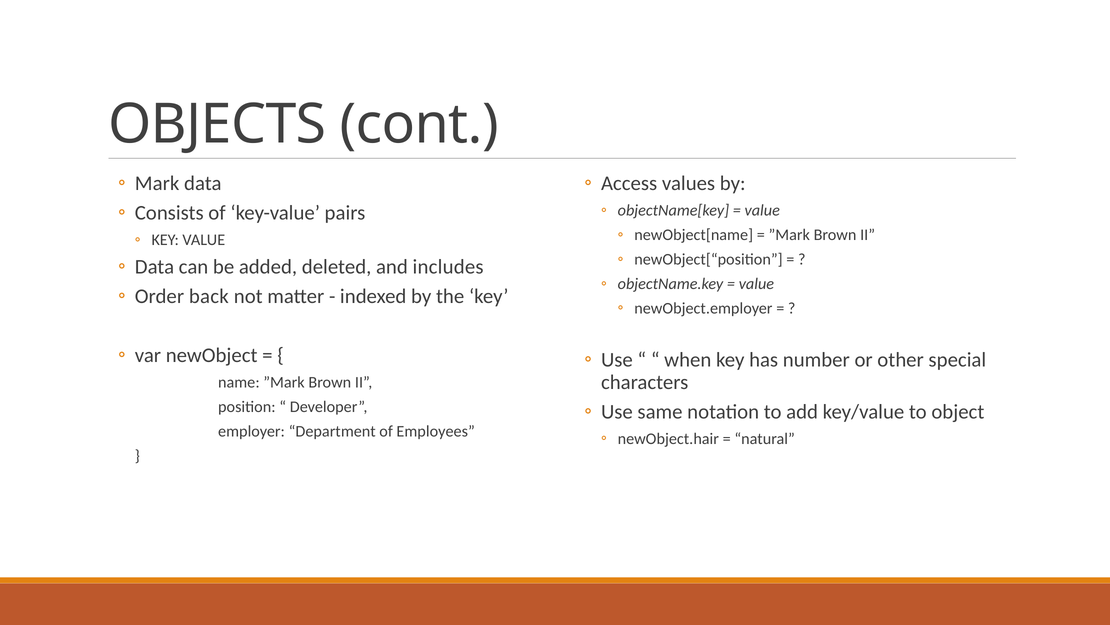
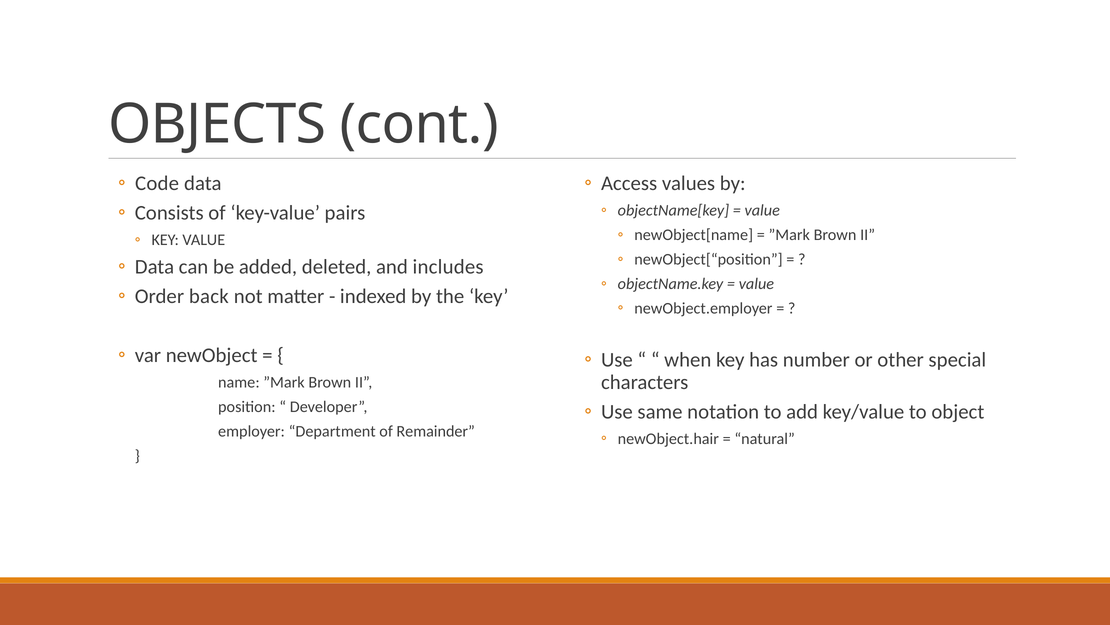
Mark: Mark -> Code (157, 183)
Employees: Employees -> Remainder (436, 431)
